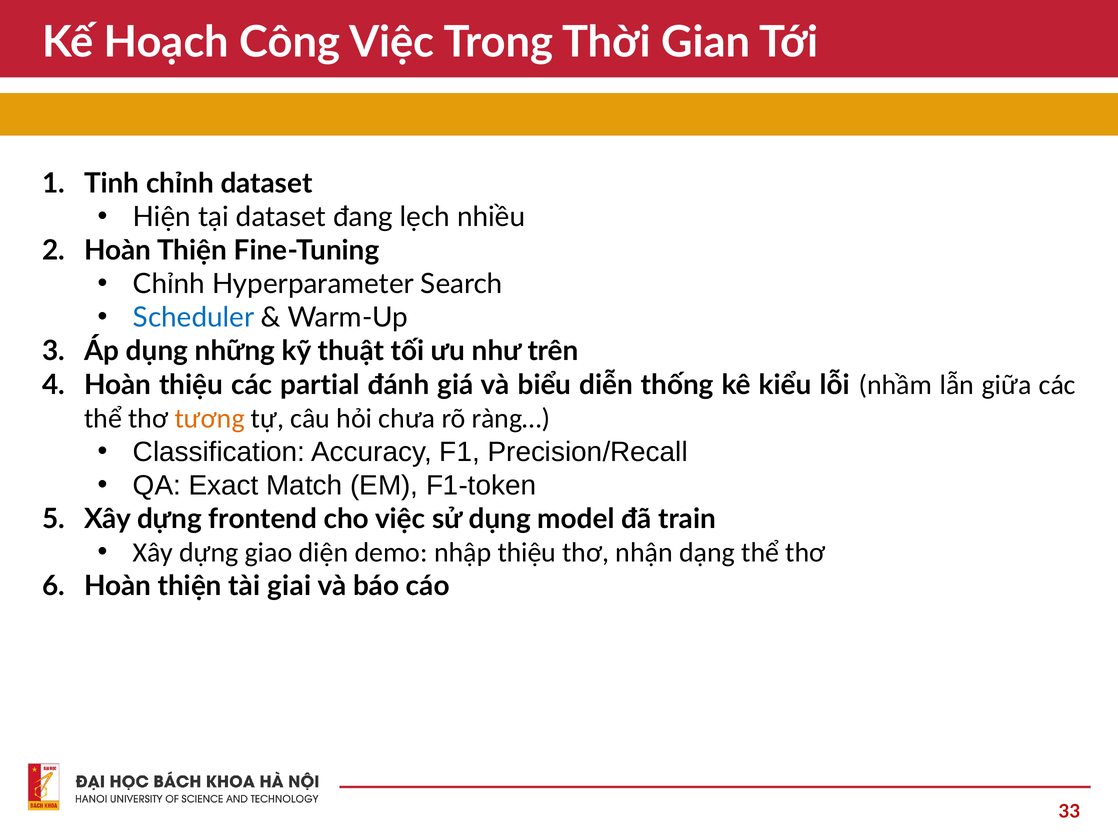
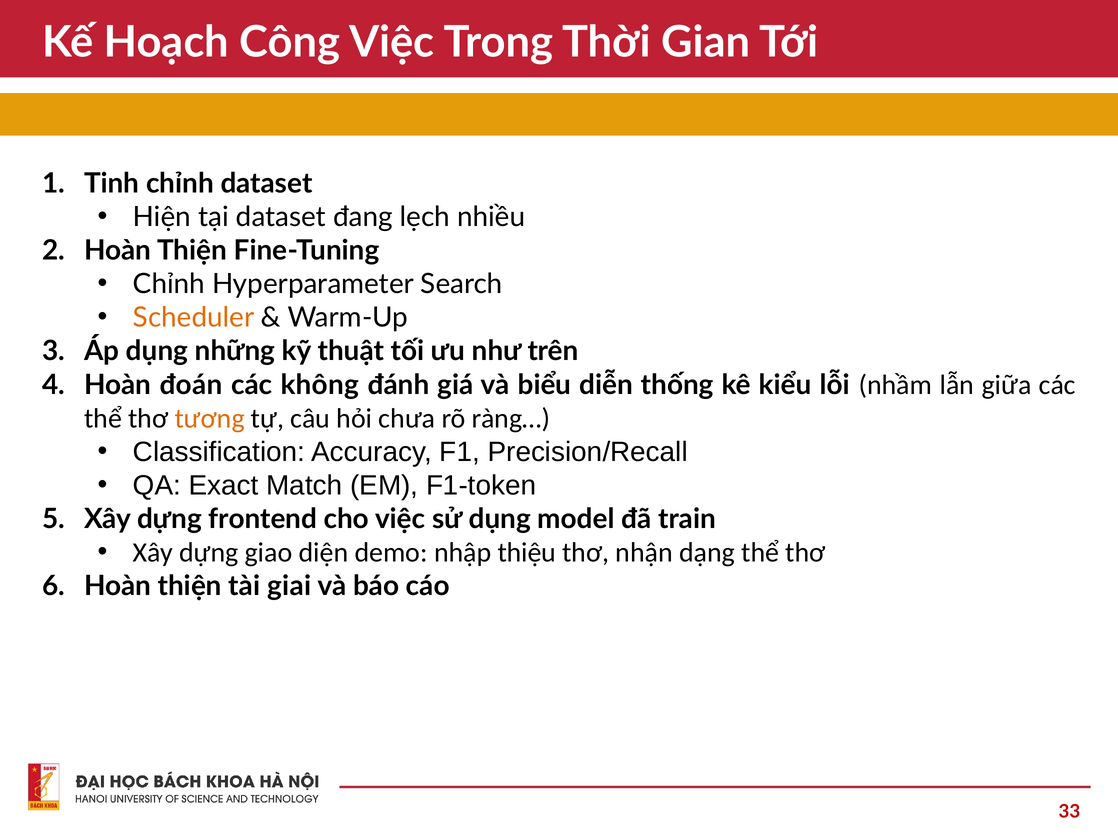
Scheduler colour: blue -> orange (194, 318)
Hoàn thiệu: thiệu -> đoán (191, 385)
partial: partial -> không (320, 385)
